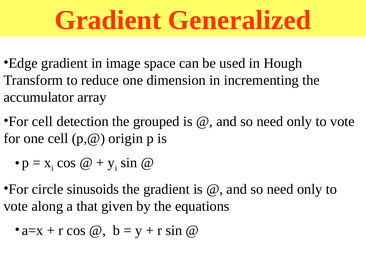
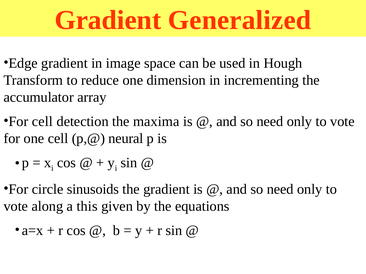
grouped: grouped -> maxima (156, 122)
origin: origin -> neural (126, 139)
that: that -> this (87, 207)
